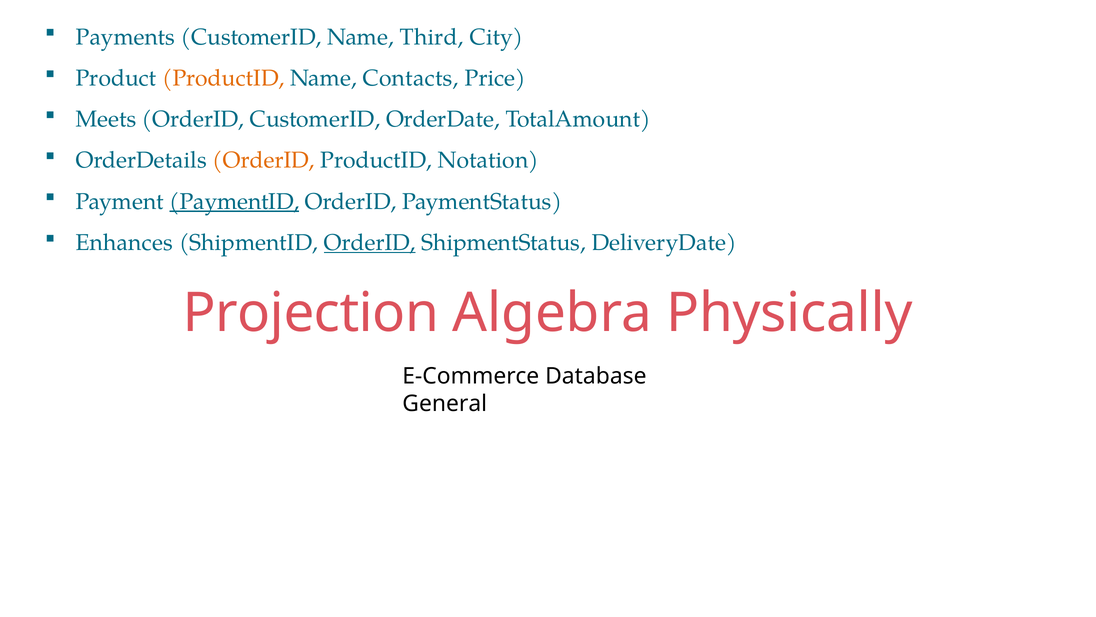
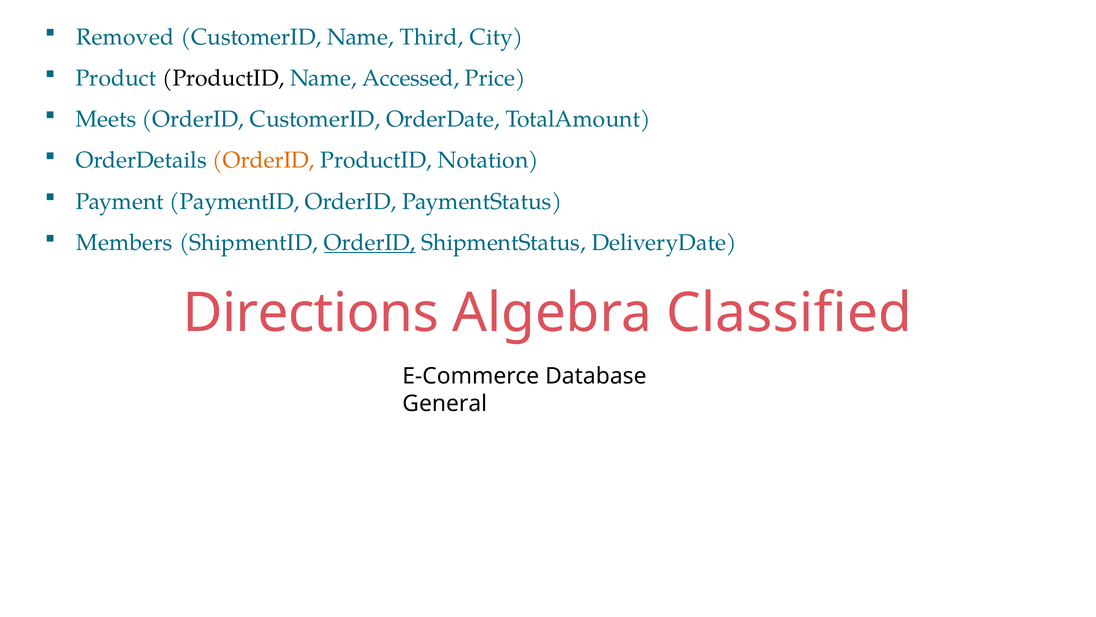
Payments: Payments -> Removed (125, 37)
ProductID colour: orange -> black (223, 78)
Contacts: Contacts -> Accessed (411, 78)
PaymentID underline: present -> none (234, 201)
Enhances: Enhances -> Members (124, 243)
Projection: Projection -> Directions (311, 313)
Physically: Physically -> Classified (789, 313)
